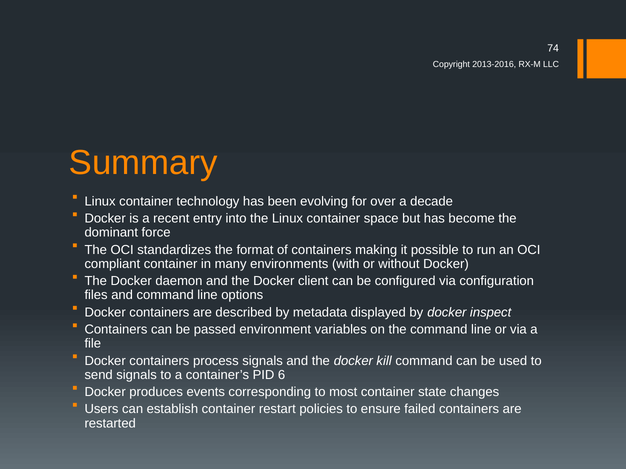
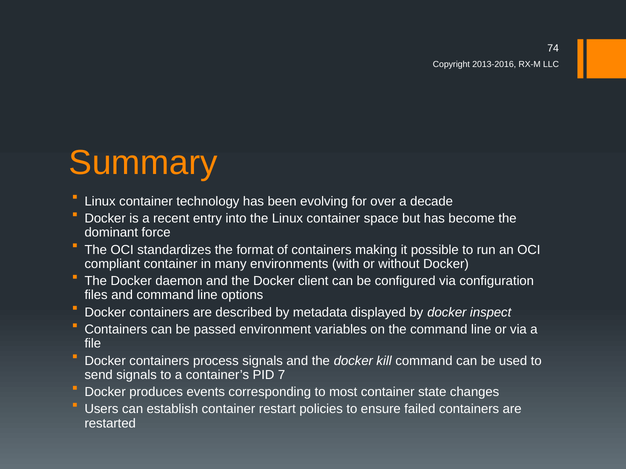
6: 6 -> 7 (282, 375)
